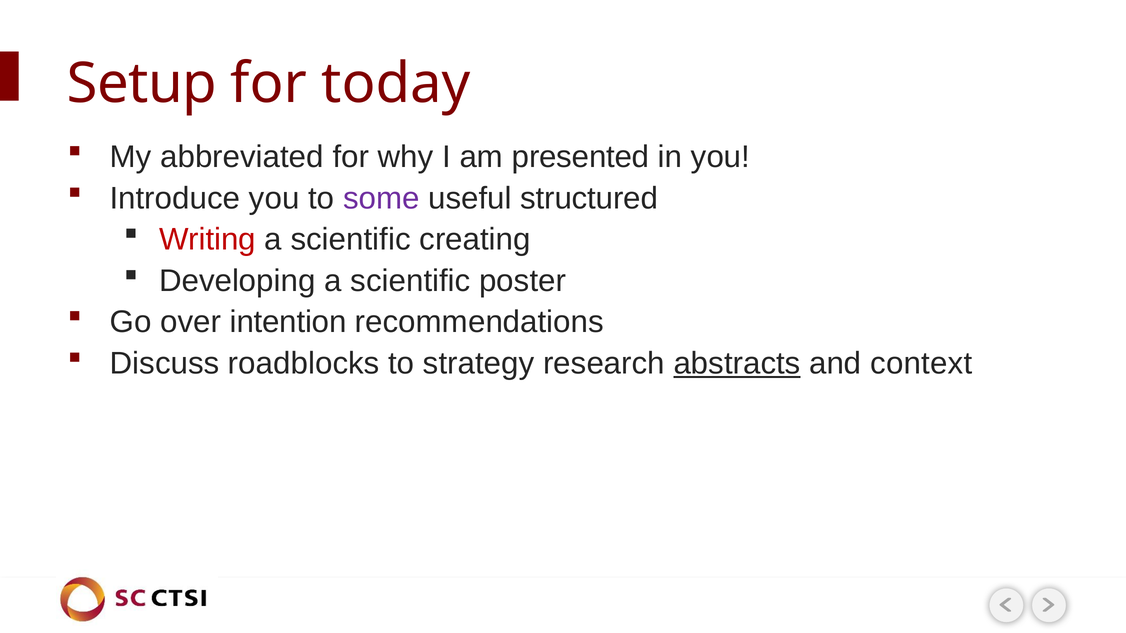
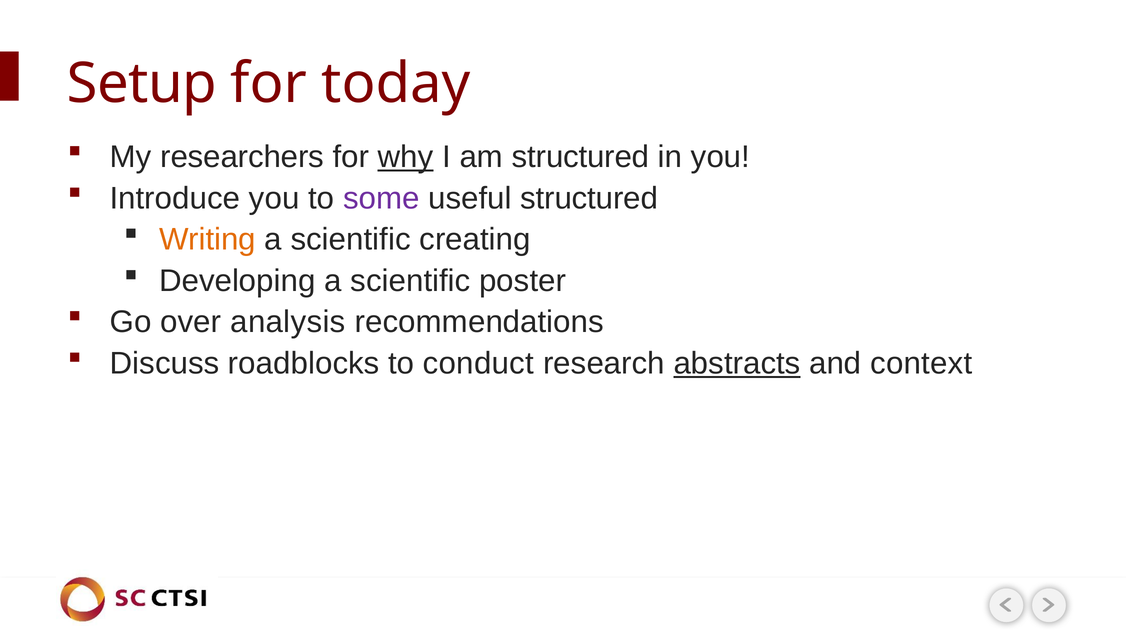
abbreviated: abbreviated -> researchers (242, 157)
why underline: none -> present (406, 157)
am presented: presented -> structured (581, 157)
Writing colour: red -> orange (207, 240)
intention: intention -> analysis (288, 322)
strategy: strategy -> conduct (478, 364)
